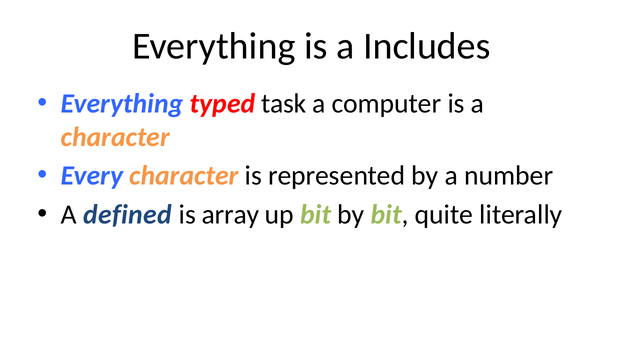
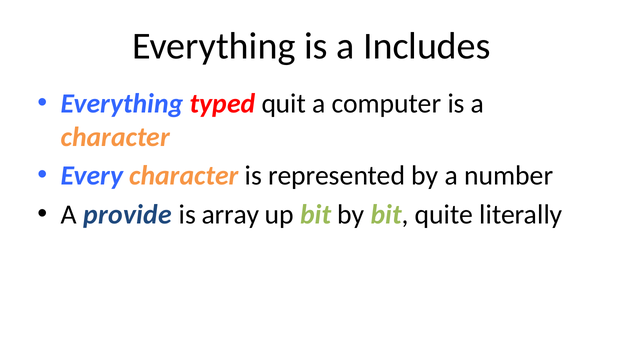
task: task -> quit (284, 103)
defined: defined -> provide (128, 214)
